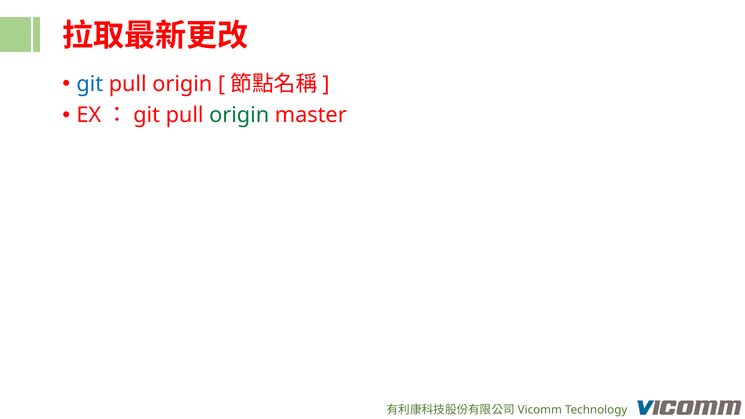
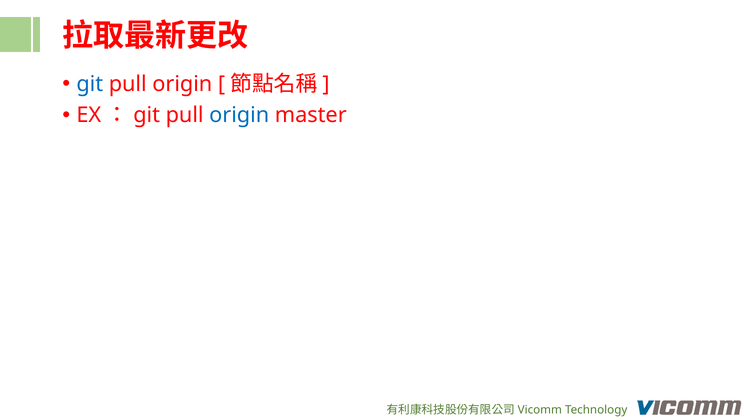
origin colour: green -> blue (239, 115)
